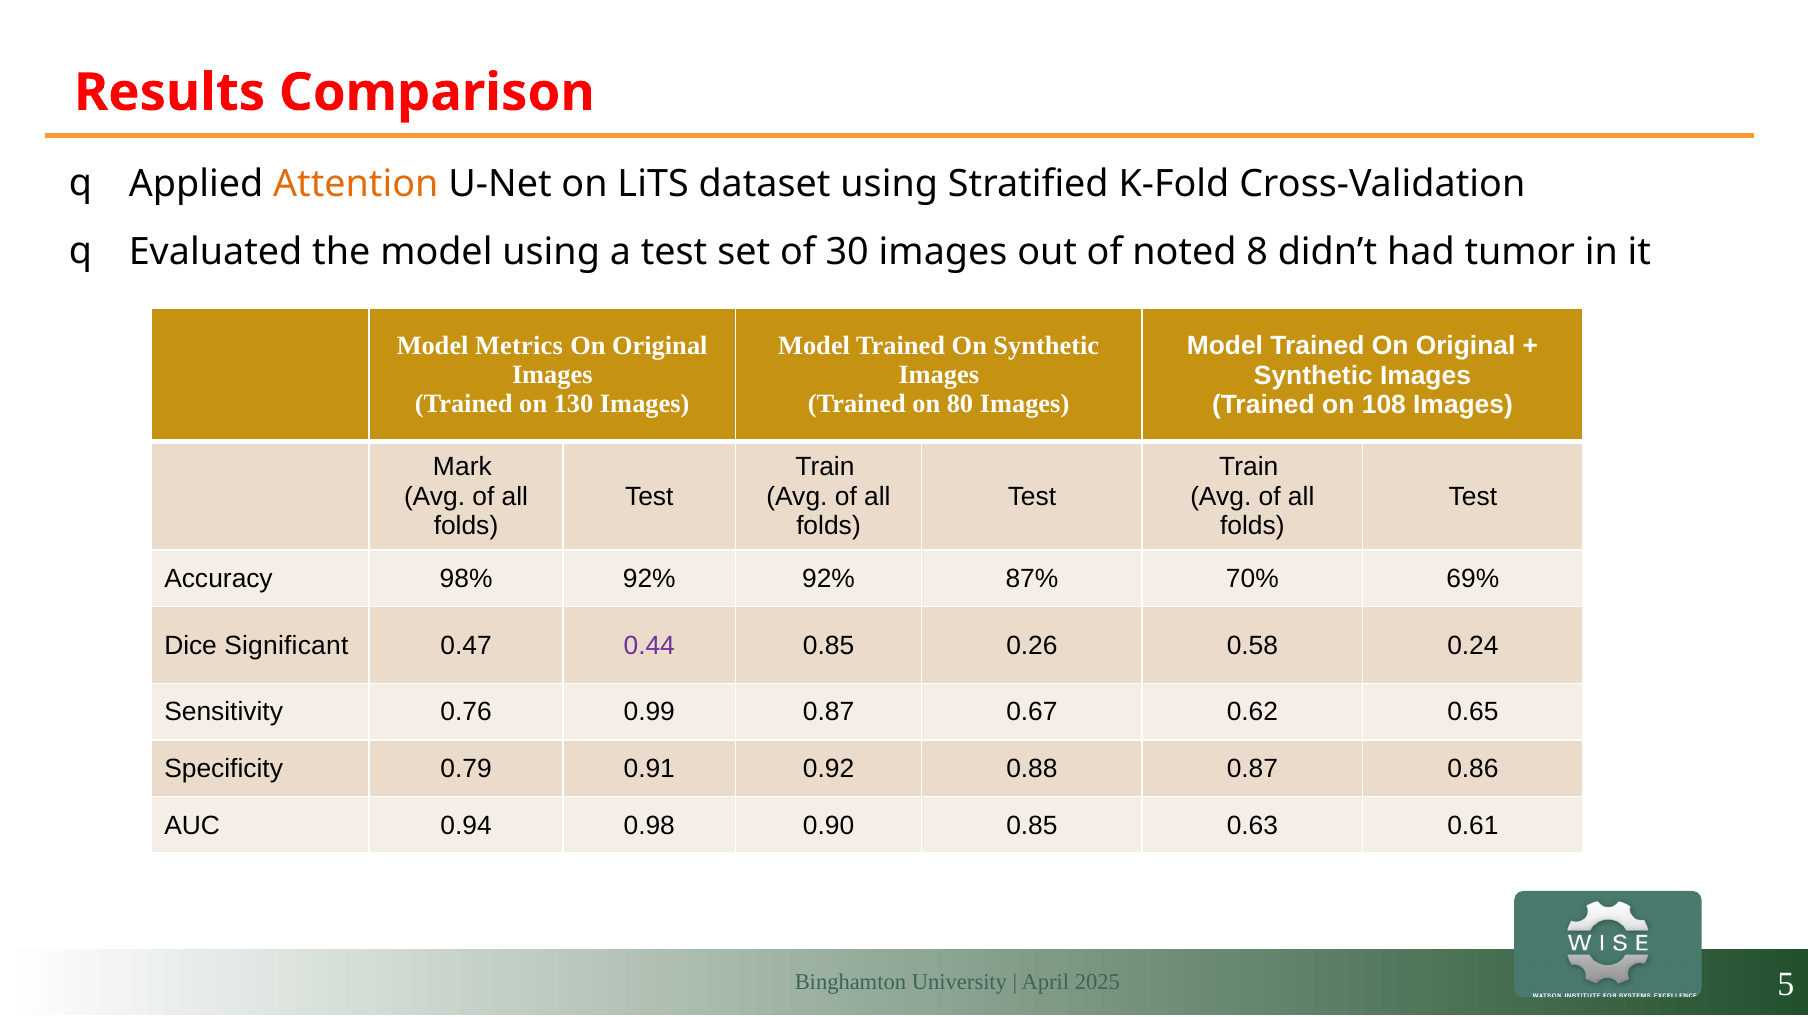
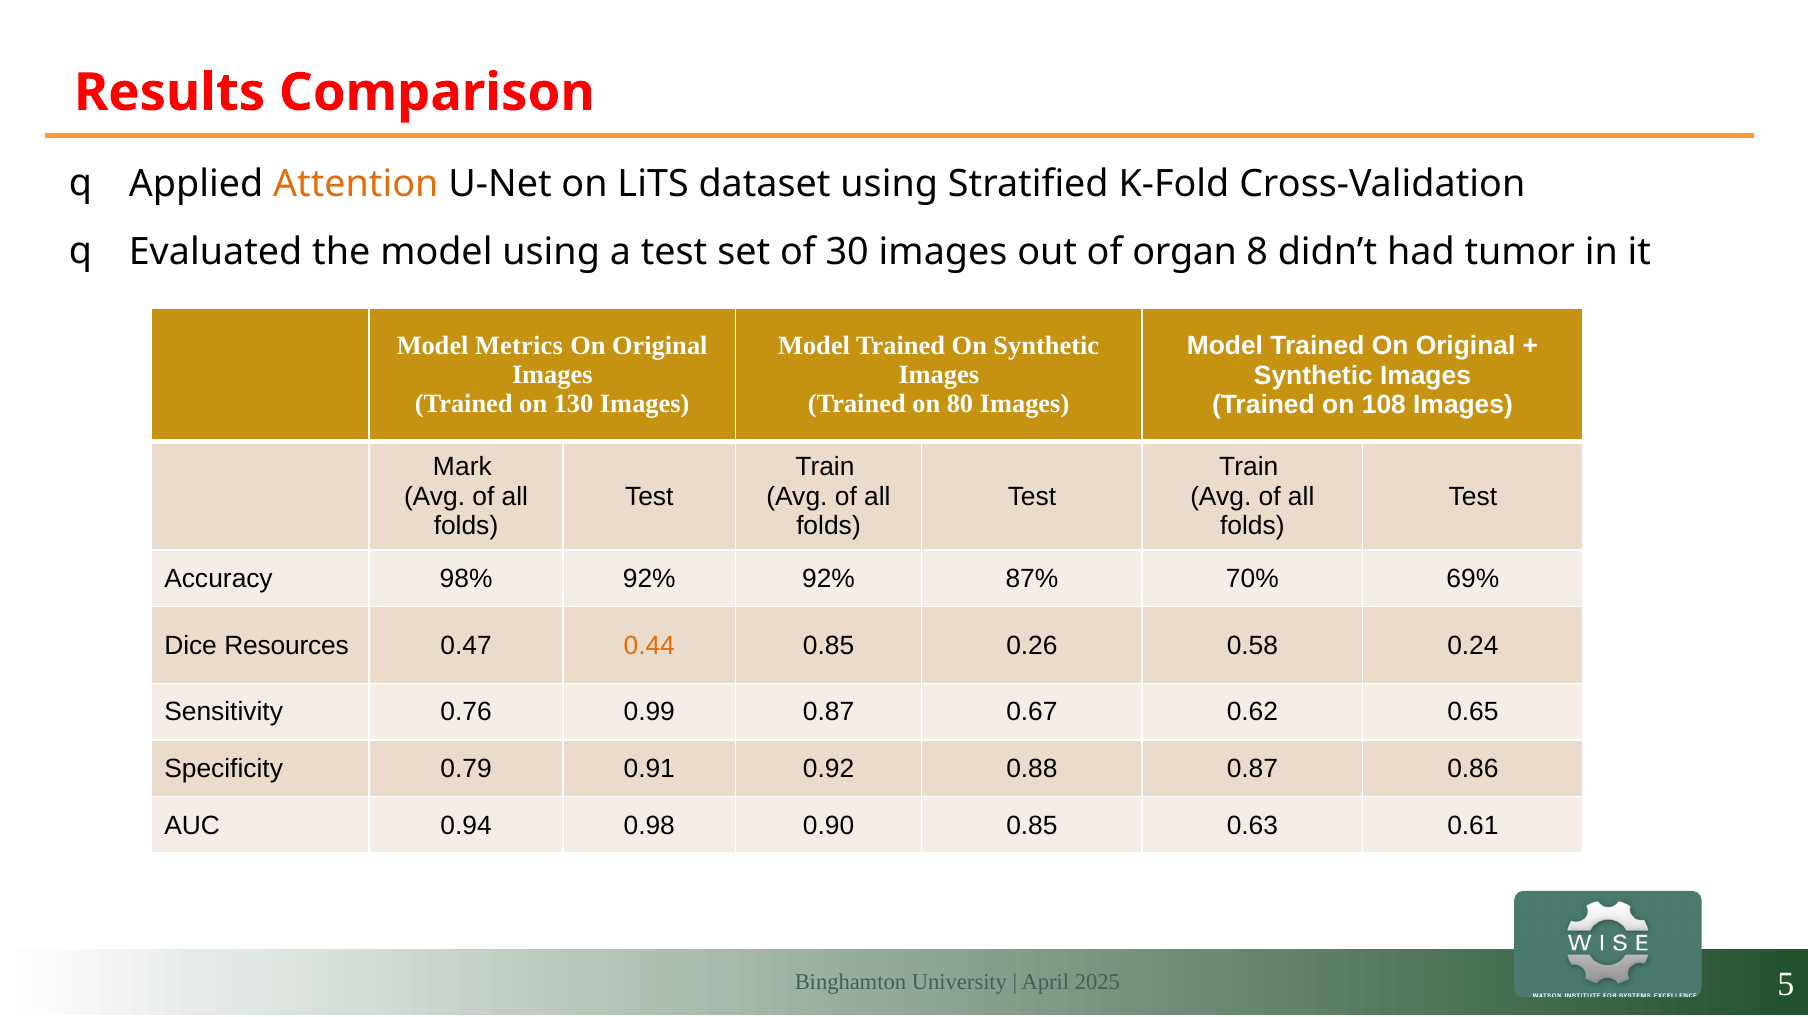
noted: noted -> organ (1185, 252)
Significant: Significant -> Resources (287, 645)
0.44 colour: purple -> orange (649, 645)
